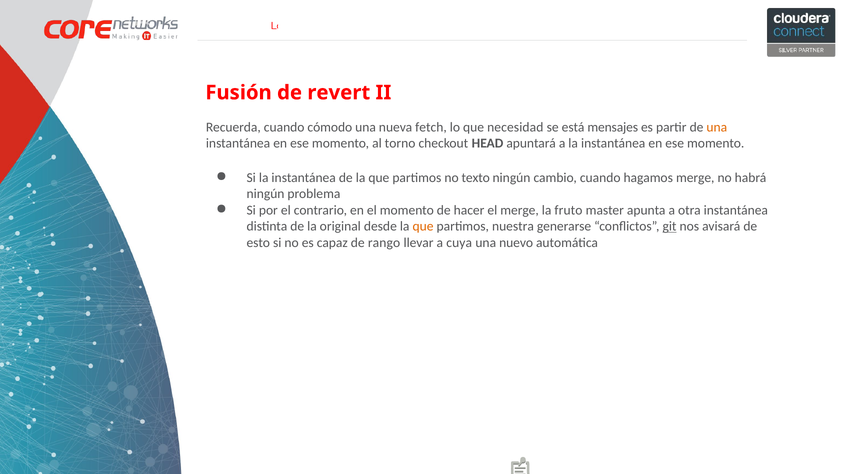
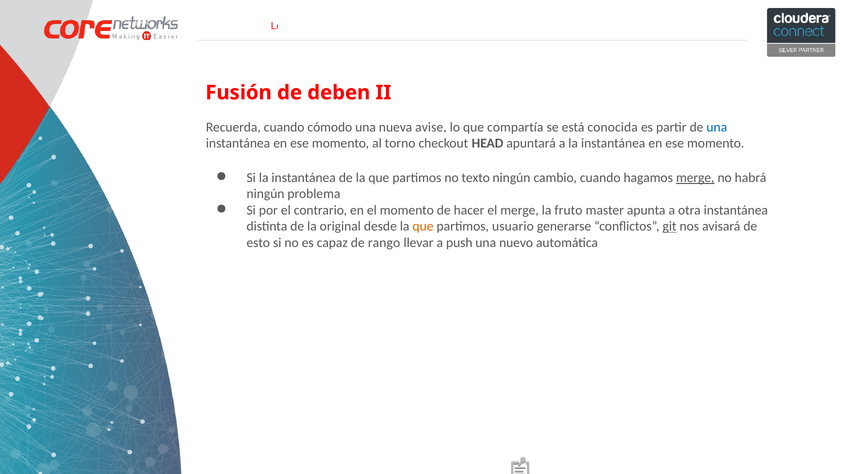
revert: revert -> deben (339, 93)
fetch: fetch -> avise (431, 127)
necesidad: necesidad -> compartía (515, 127)
mensajes: mensajes -> conocida (613, 127)
una colour: orange -> blue (717, 127)
merge underline: none -> present (695, 178)
nuestra: nuestra -> usuario (513, 227)
cuya: cuya -> push (459, 243)
